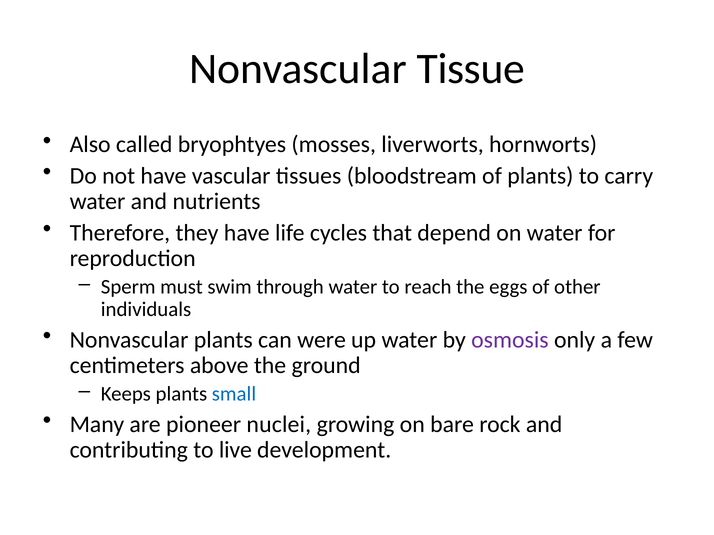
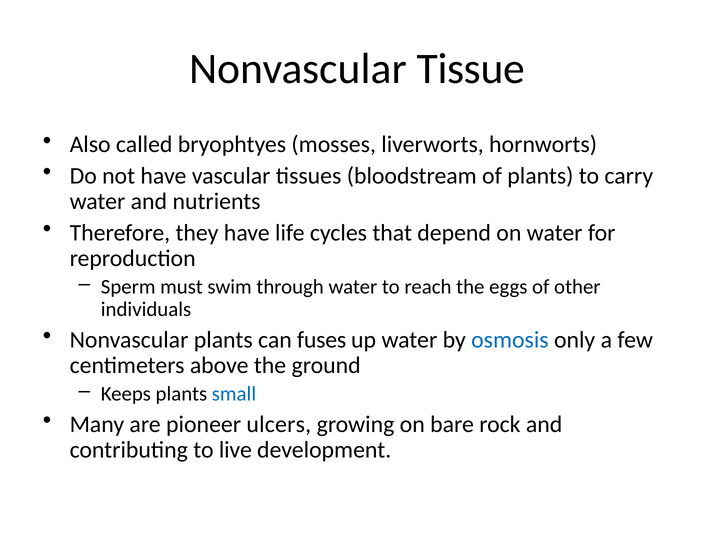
were: were -> fuses (322, 340)
osmosis colour: purple -> blue (510, 340)
nuclei: nuclei -> ulcers (279, 425)
